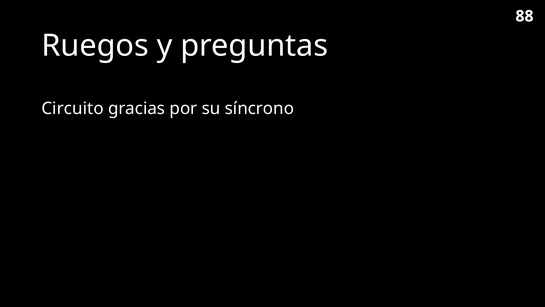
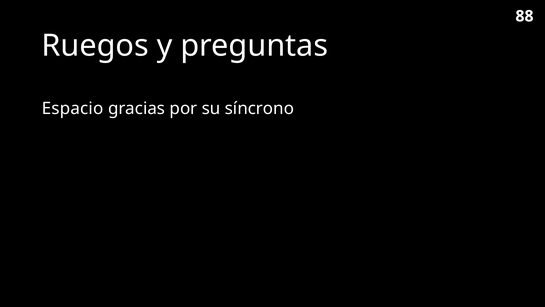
Circuito: Circuito -> Espacio (73, 108)
